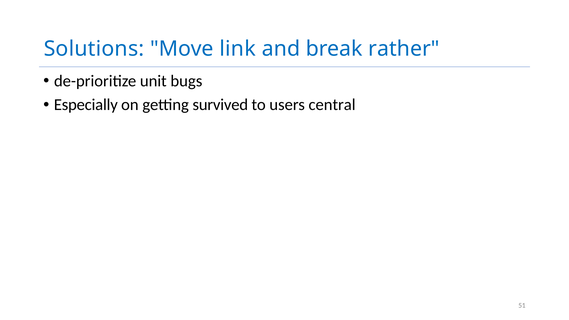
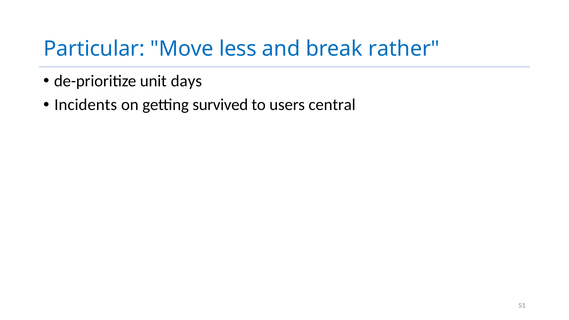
Solutions: Solutions -> Particular (94, 49)
link: link -> less (238, 49)
bugs: bugs -> days (186, 81)
Especially: Especially -> Incidents (86, 105)
